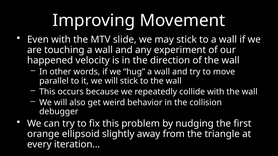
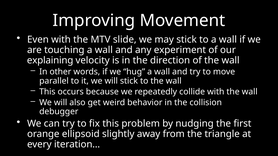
happened: happened -> explaining (50, 61)
